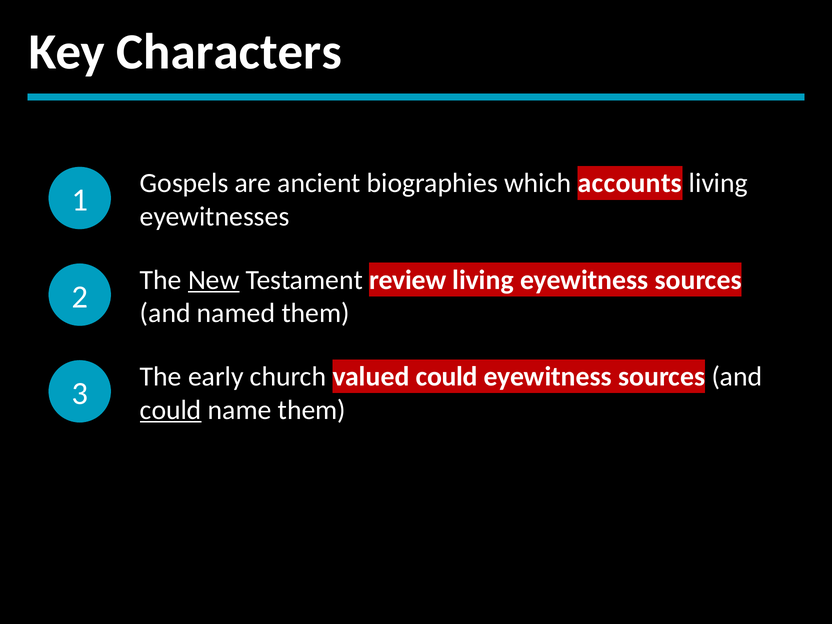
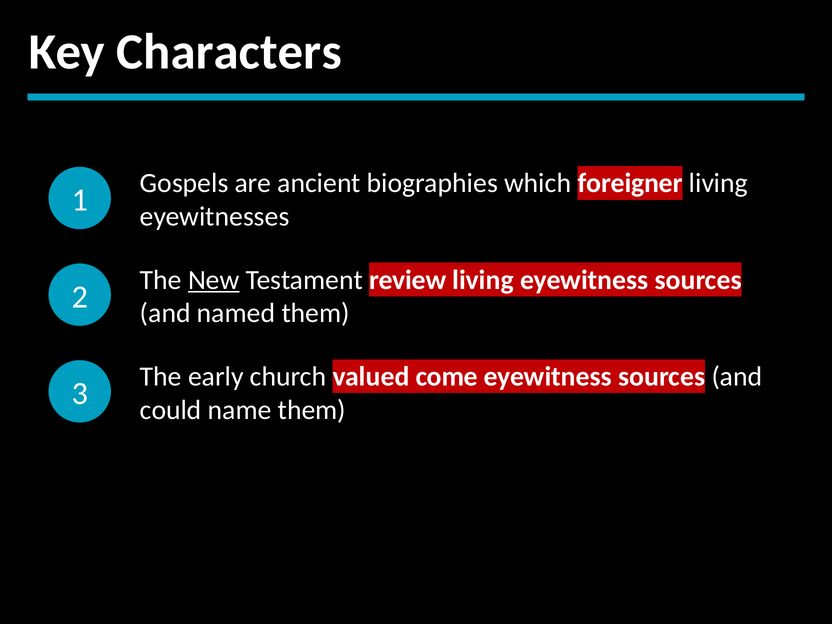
accounts: accounts -> foreigner (630, 183)
valued could: could -> come (447, 377)
could underline: present -> none (171, 410)
